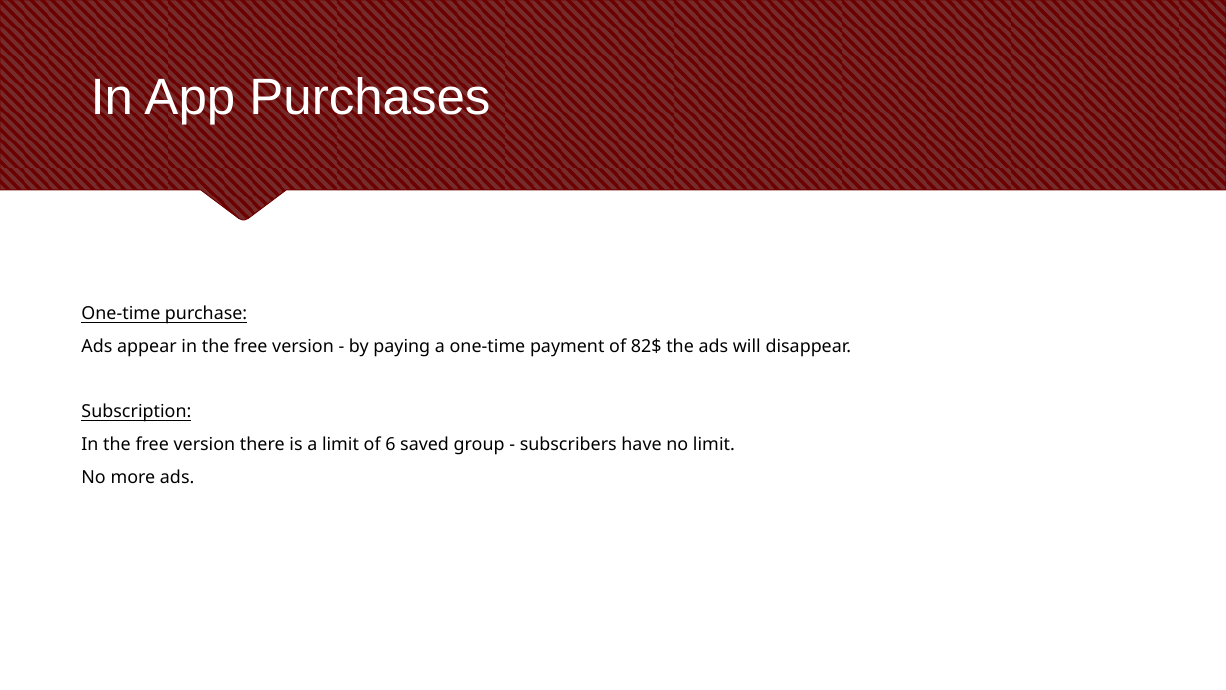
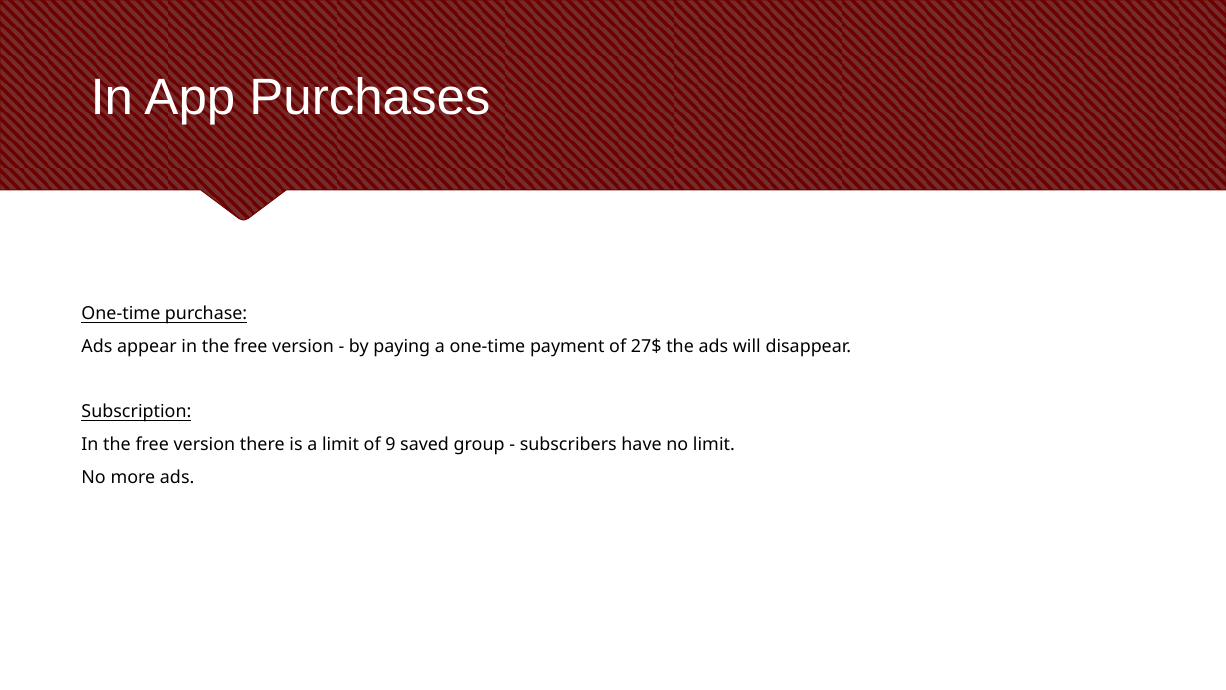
82$: 82$ -> 27$ (646, 346)
6: 6 -> 9 (390, 445)
